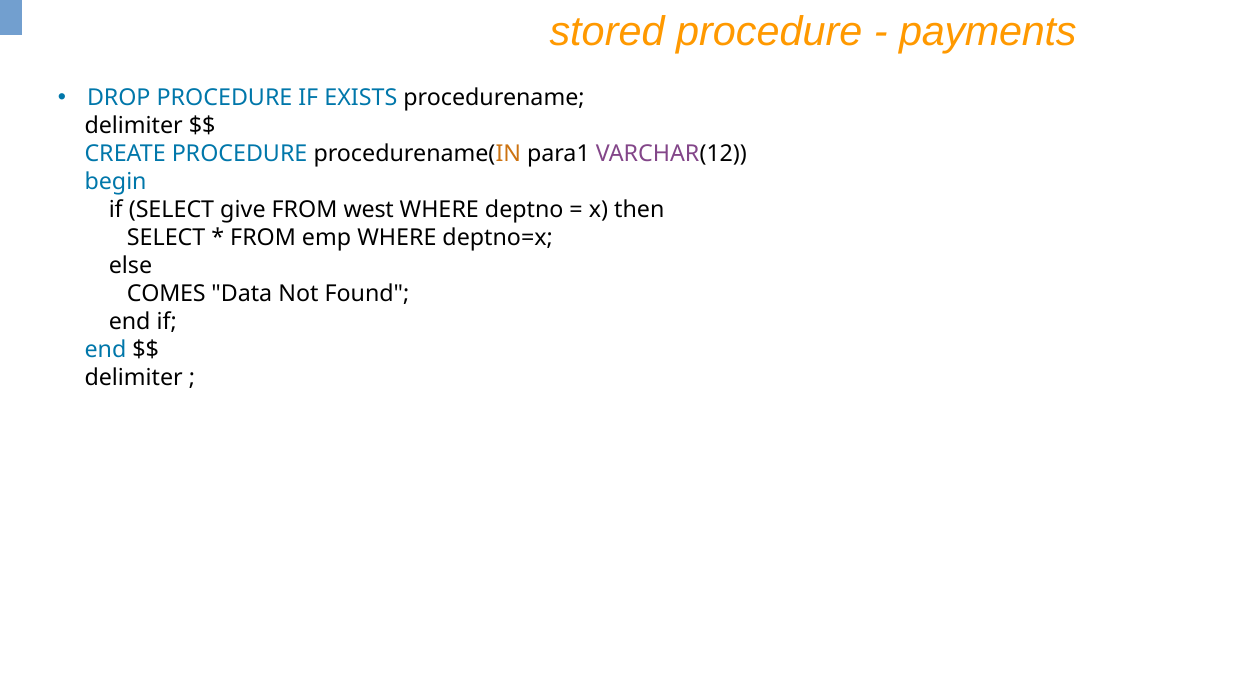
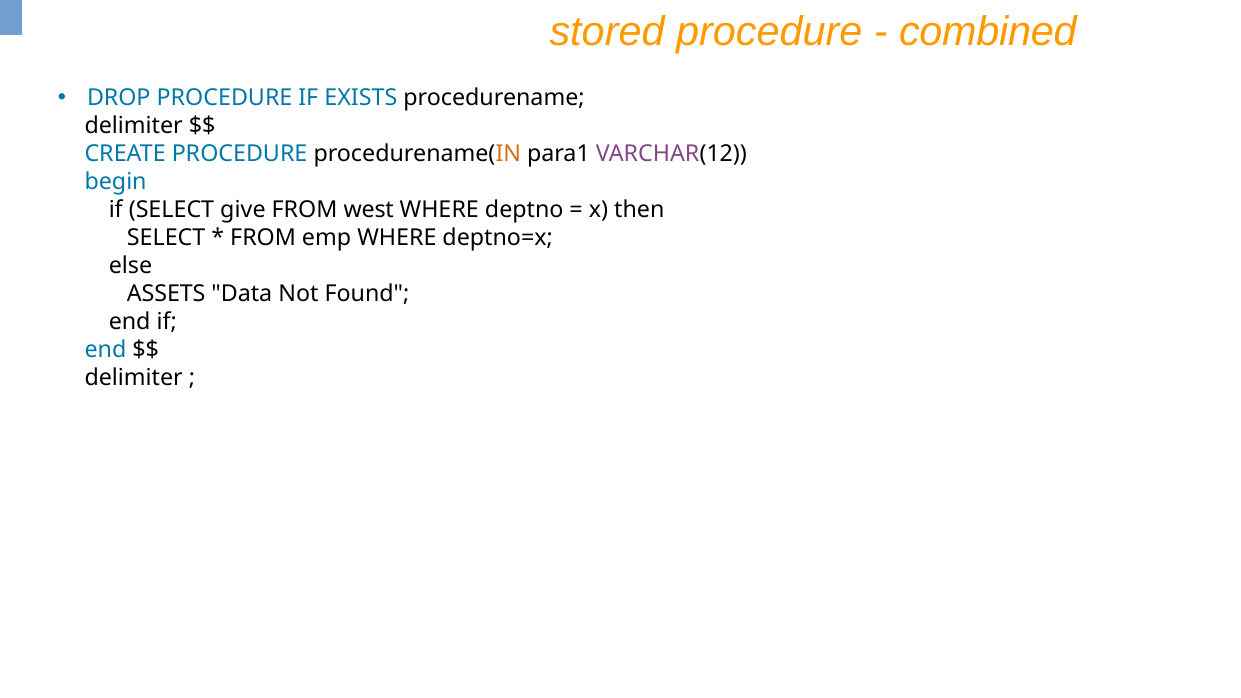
payments: payments -> combined (988, 32)
COMES: COMES -> ASSETS (166, 294)
